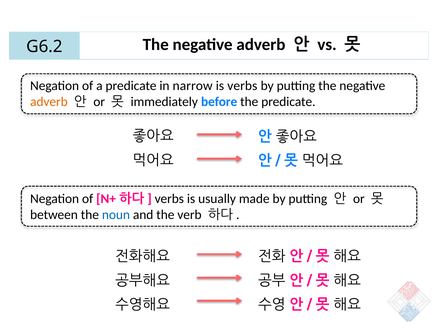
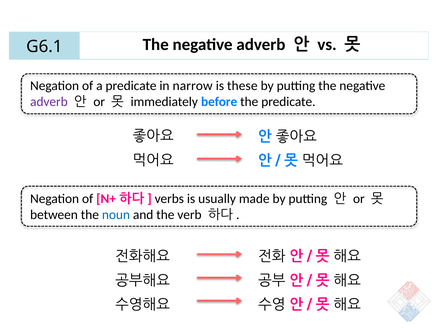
G6.2: G6.2 -> G6.1 (44, 47)
is verbs: verbs -> these (242, 86)
adverb colour: orange -> purple (49, 102)
